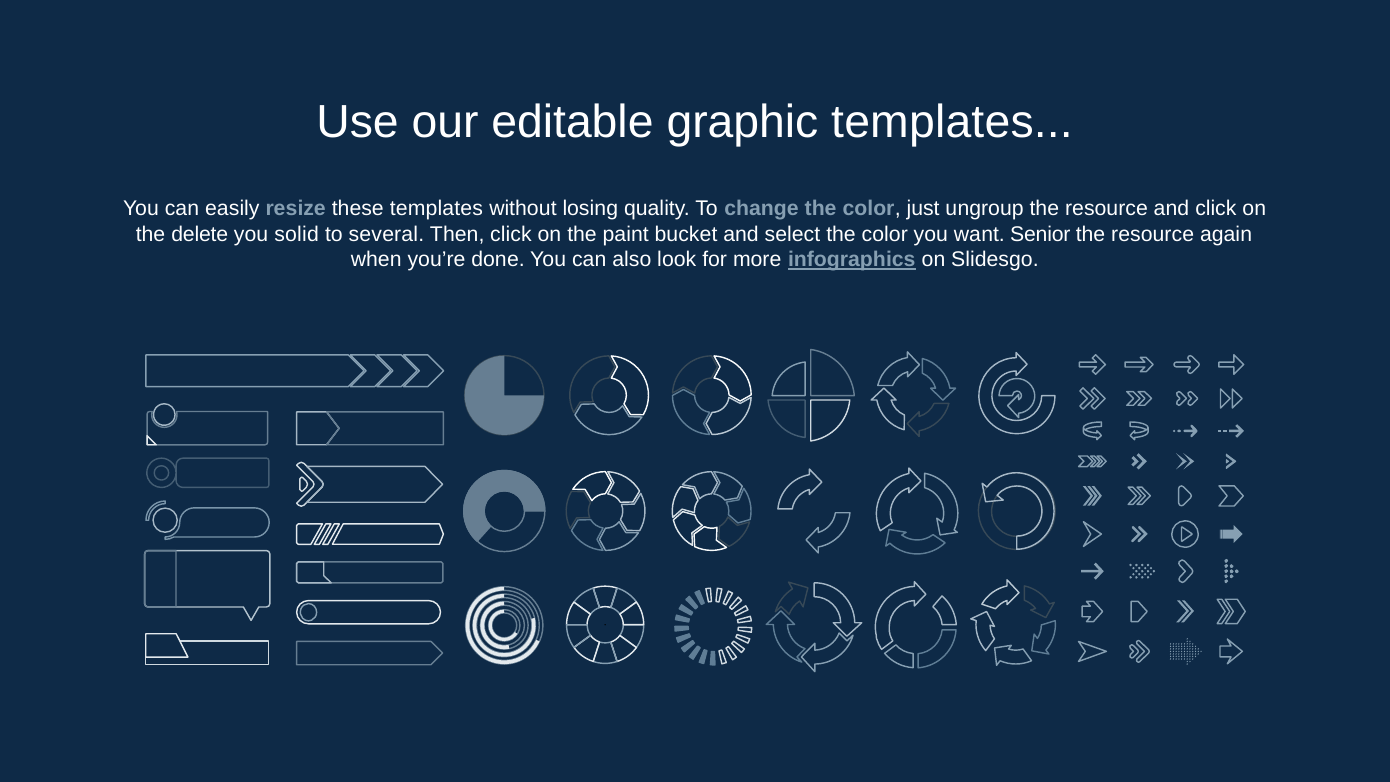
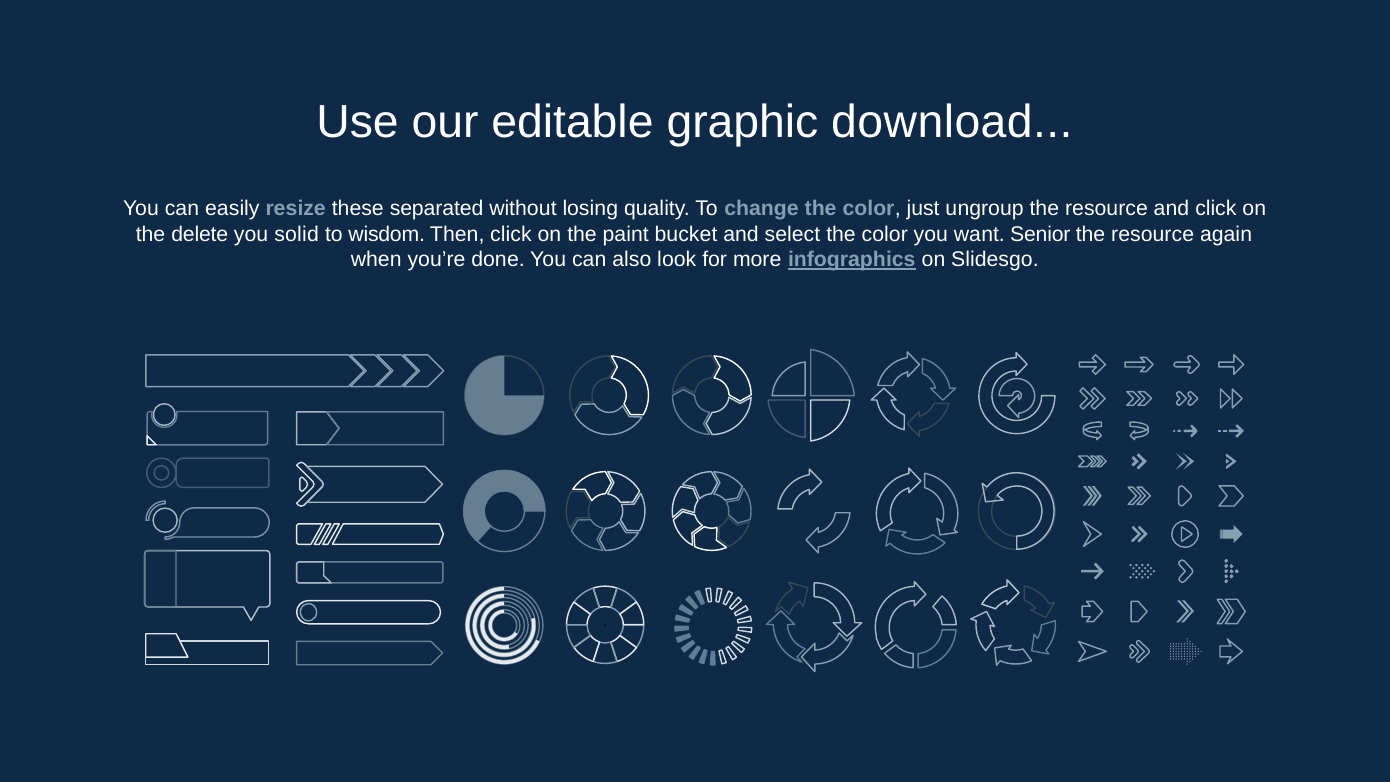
graphic templates: templates -> download (952, 123)
these templates: templates -> separated (437, 209)
several: several -> wisdom (387, 234)
